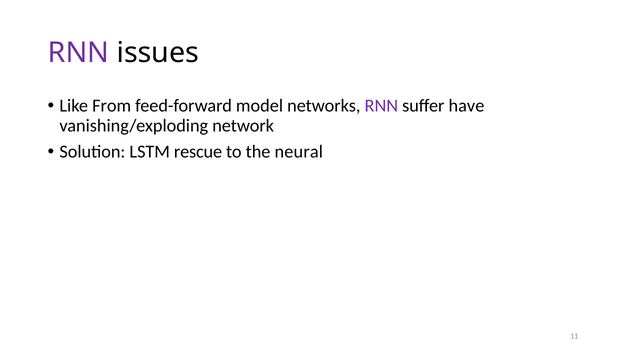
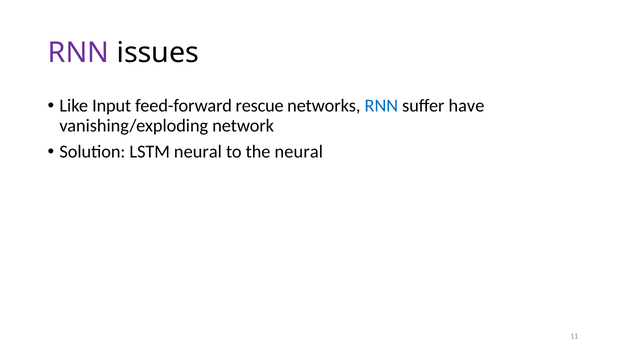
From: From -> Input (112, 106)
model: model -> rescue (260, 106)
RNN colour: purple -> blue (381, 106)
LSTM rescue: rescue -> neural (198, 152)
